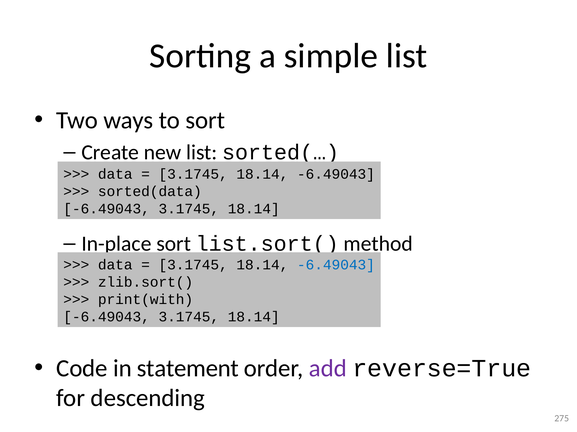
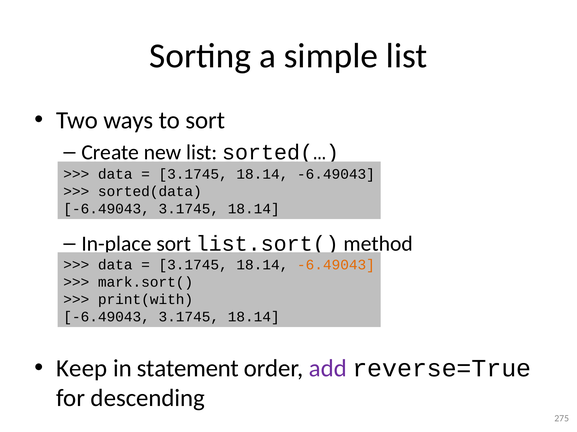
-6.49043 colour: blue -> orange (336, 265)
zlib.sort(: zlib.sort( -> mark.sort( (146, 283)
Code: Code -> Keep (82, 369)
